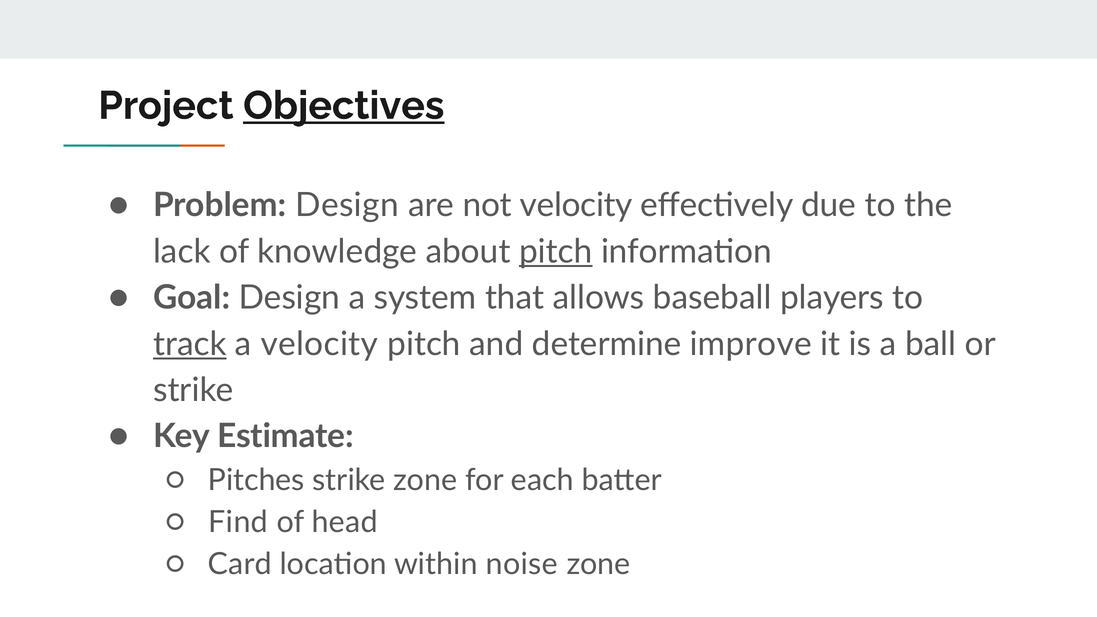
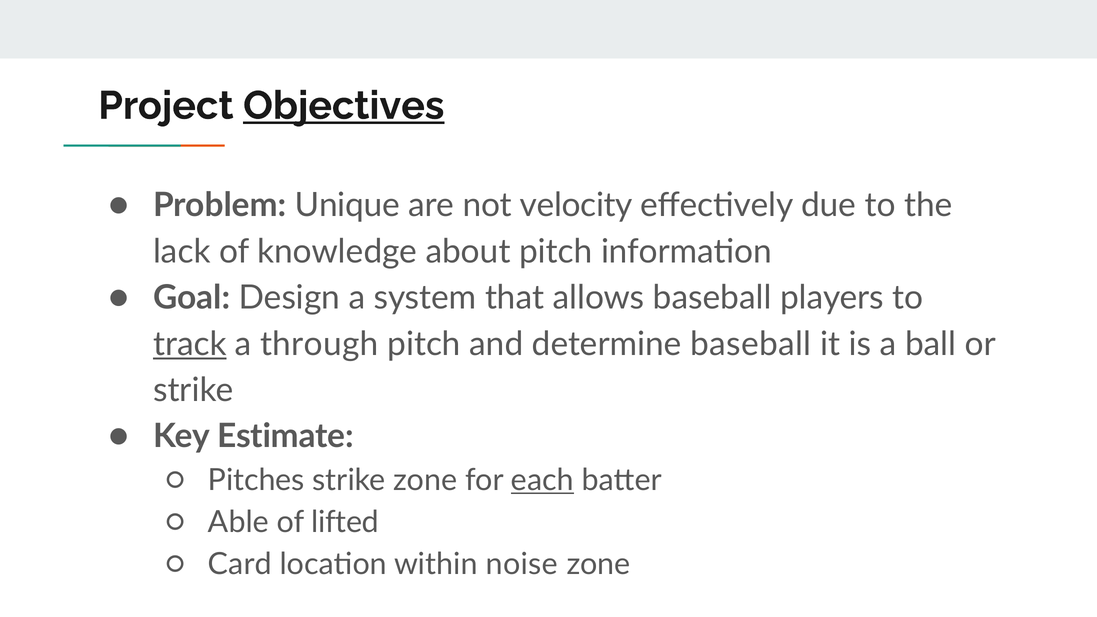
Problem Design: Design -> Unique (347, 205)
pitch underline: present -> none (556, 252)
a velocity: velocity -> through (319, 344)
determine improve: improve -> baseball (751, 344)
each underline: none -> present (542, 480)
Find: Find -> Able (238, 522)
head: head -> lifted (345, 522)
